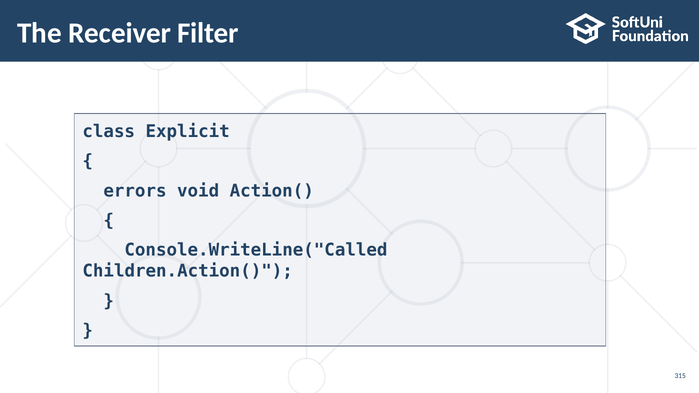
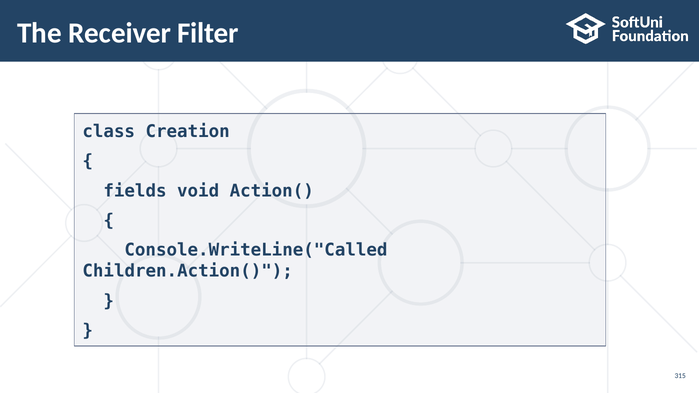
Explicit: Explicit -> Creation (188, 131)
errors: errors -> fields (135, 191)
